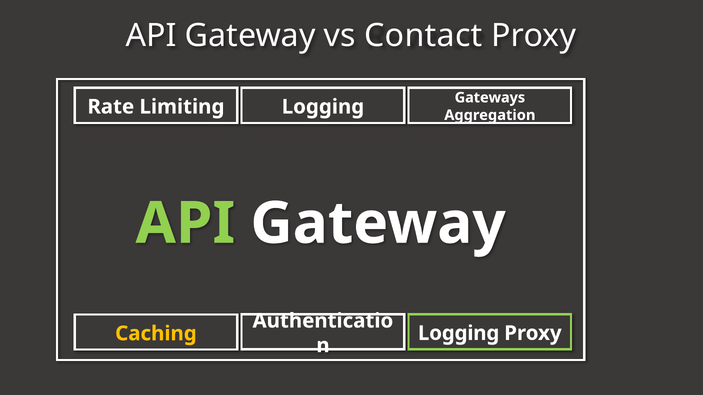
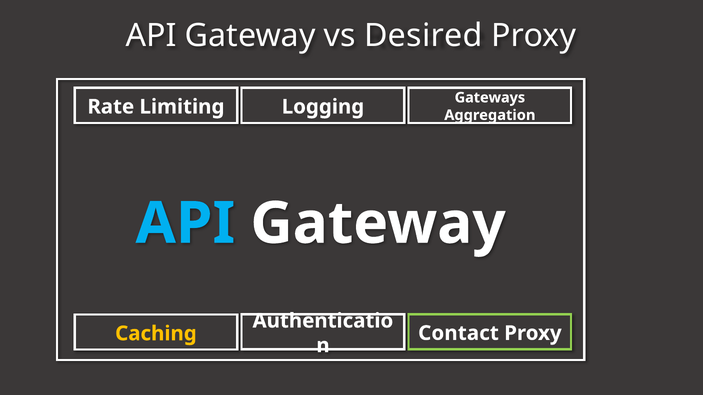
Contact: Contact -> Desired (423, 36)
API colour: light green -> light blue (185, 224)
Logging: Logging -> Contact (458, 334)
